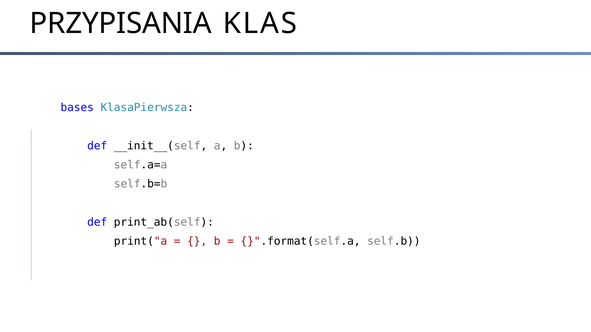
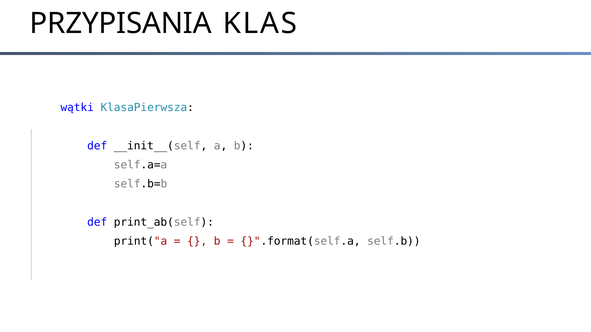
bases: bases -> wątki (77, 108)
